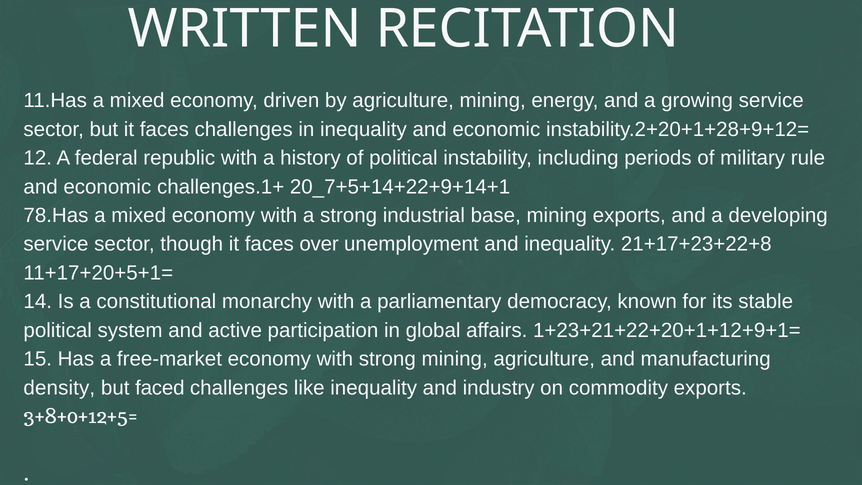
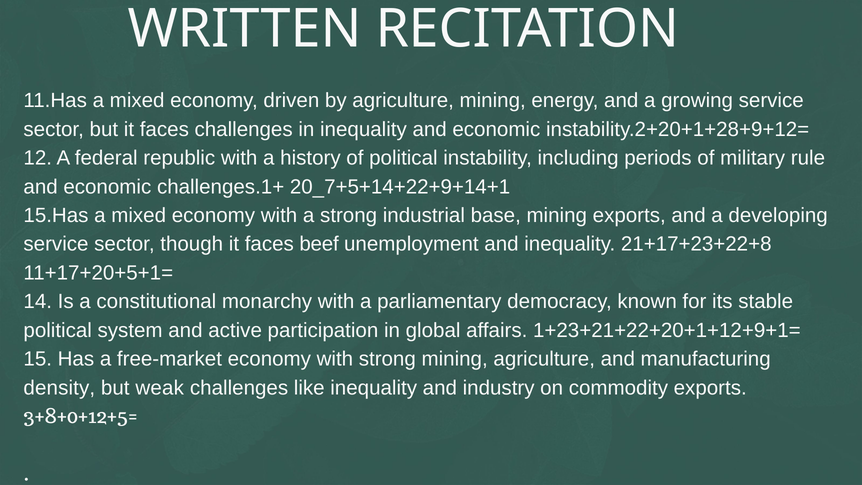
78.Has: 78.Has -> 15.Has (56, 215)
over: over -> beef (319, 244)
faced: faced -> weak (160, 388)
